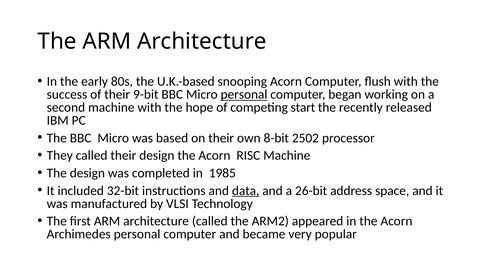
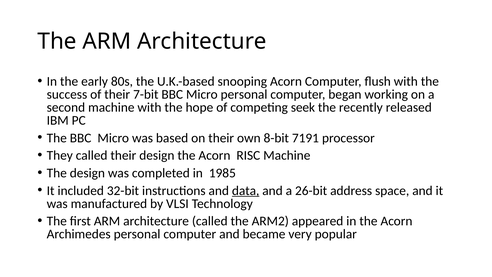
9-bit: 9-bit -> 7-bit (146, 94)
personal underline: present -> none (244, 94)
start: start -> seek (303, 107)
2502: 2502 -> 7191 (305, 138)
